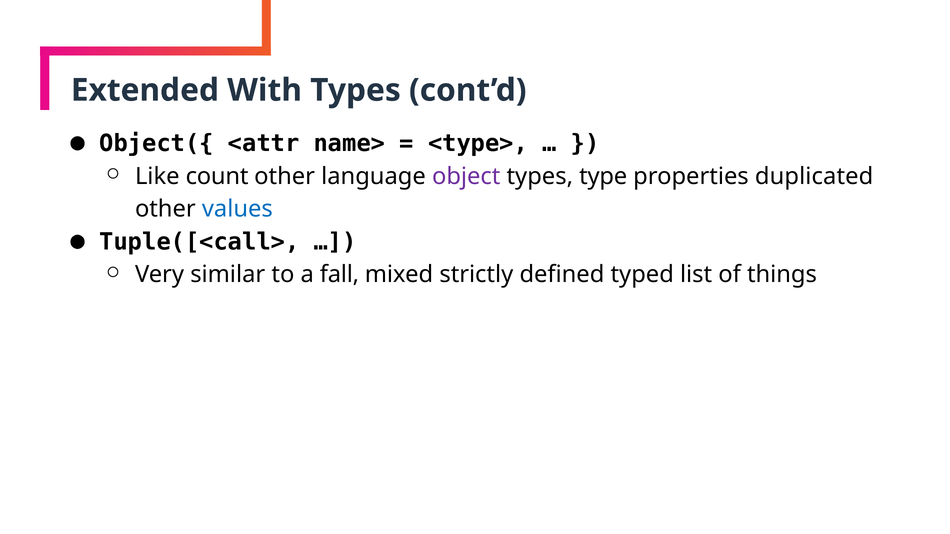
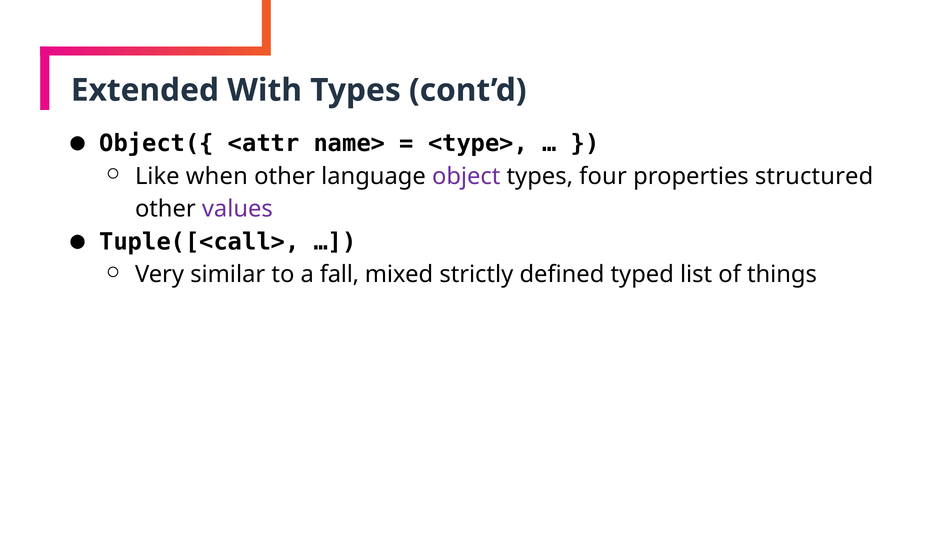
count: count -> when (217, 176)
type: type -> four (603, 176)
duplicated: duplicated -> structured (814, 176)
values colour: blue -> purple (237, 209)
